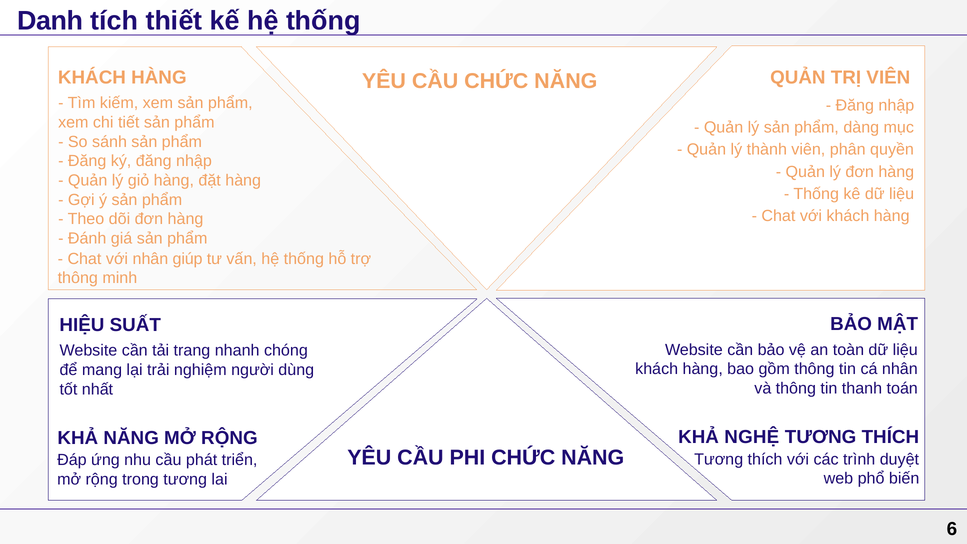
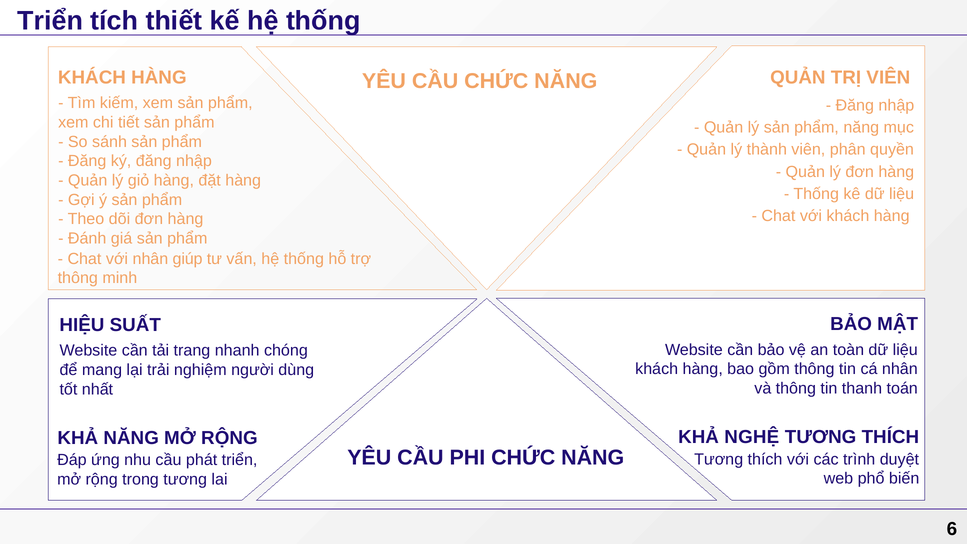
Danh: Danh -> Triển (50, 21)
phẩm dàng: dàng -> năng (861, 128)
